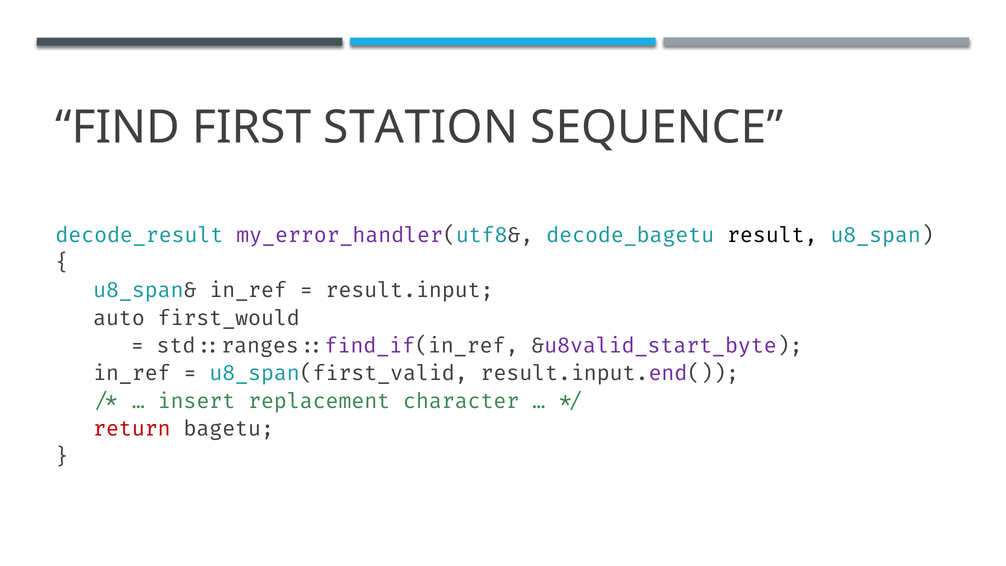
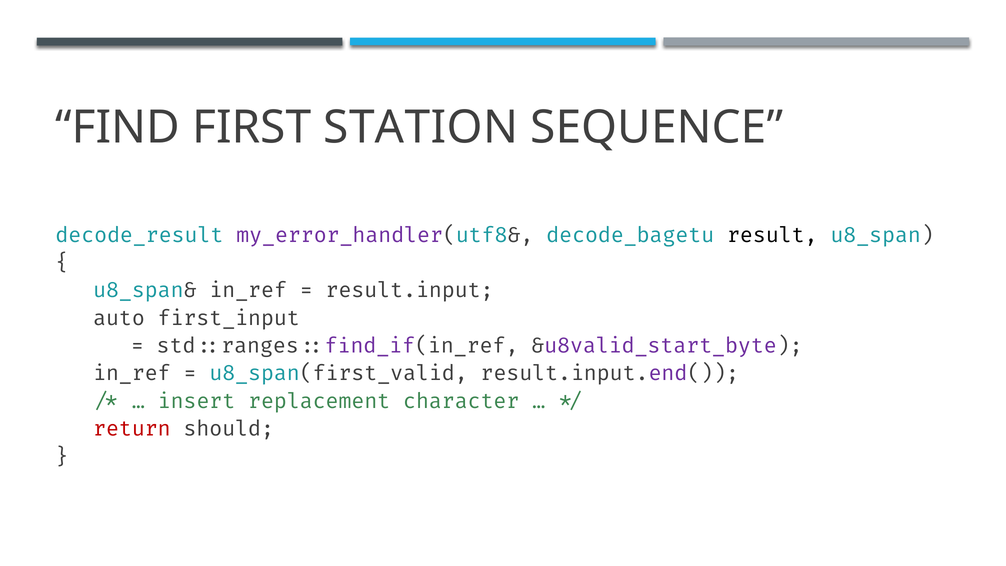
first_would: first_would -> first_input (229, 318)
bagetu: bagetu -> should (229, 429)
